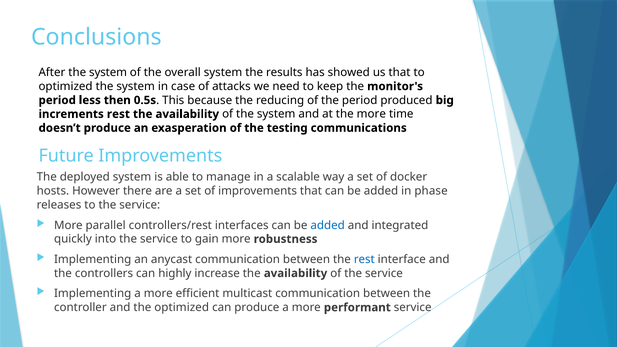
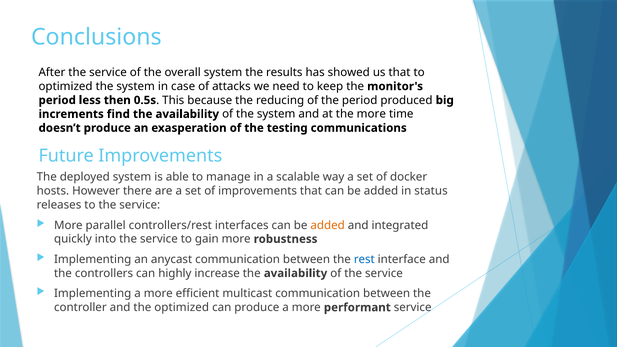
After the system: system -> service (108, 72)
increments rest: rest -> find (118, 114)
phase: phase -> status (431, 191)
added colour: blue -> orange (328, 225)
